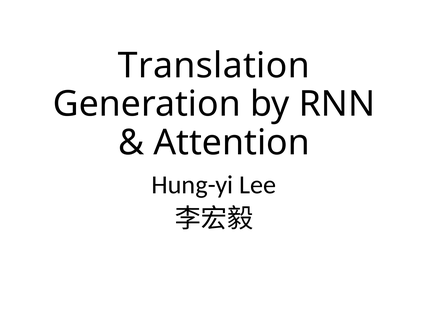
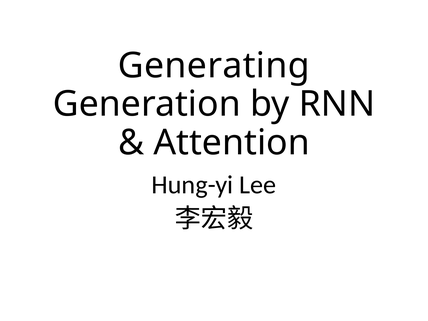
Translation: Translation -> Generating (214, 66)
